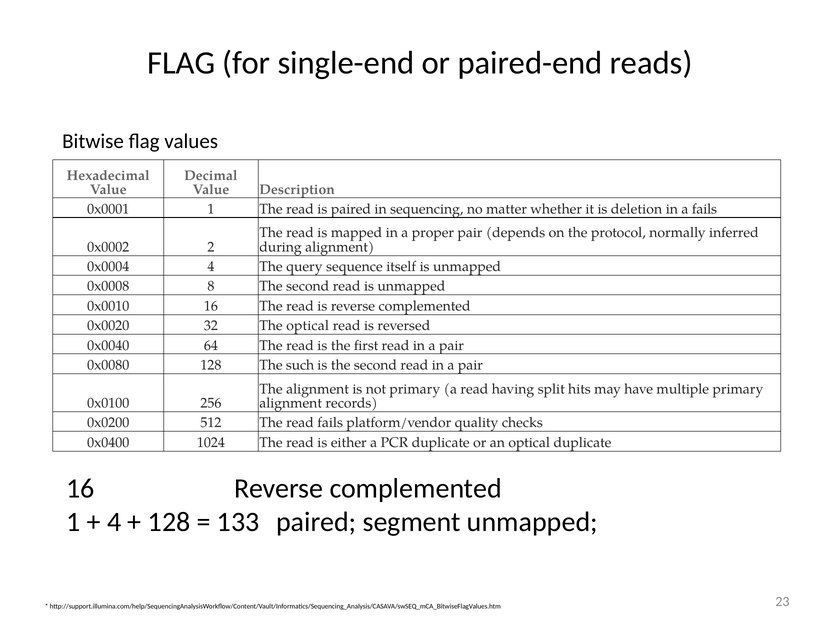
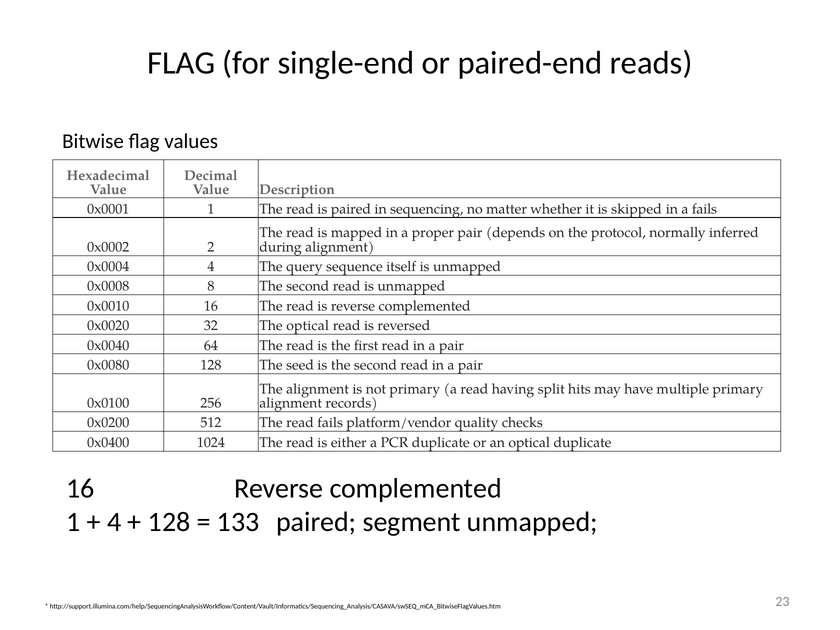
deletion: deletion -> skipped (637, 209)
such: such -> seed (300, 365)
